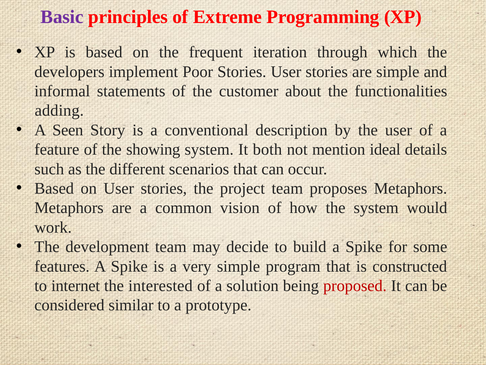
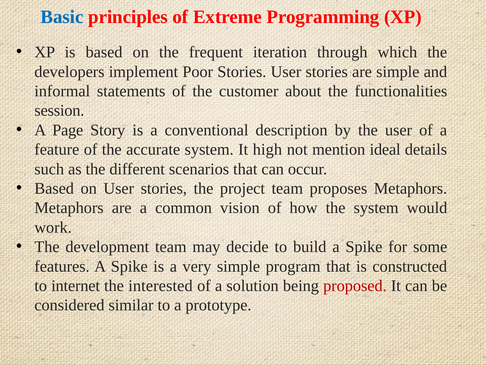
Basic colour: purple -> blue (62, 17)
adding: adding -> session (59, 110)
Seen: Seen -> Page (68, 130)
showing: showing -> accurate (153, 149)
both: both -> high (267, 149)
